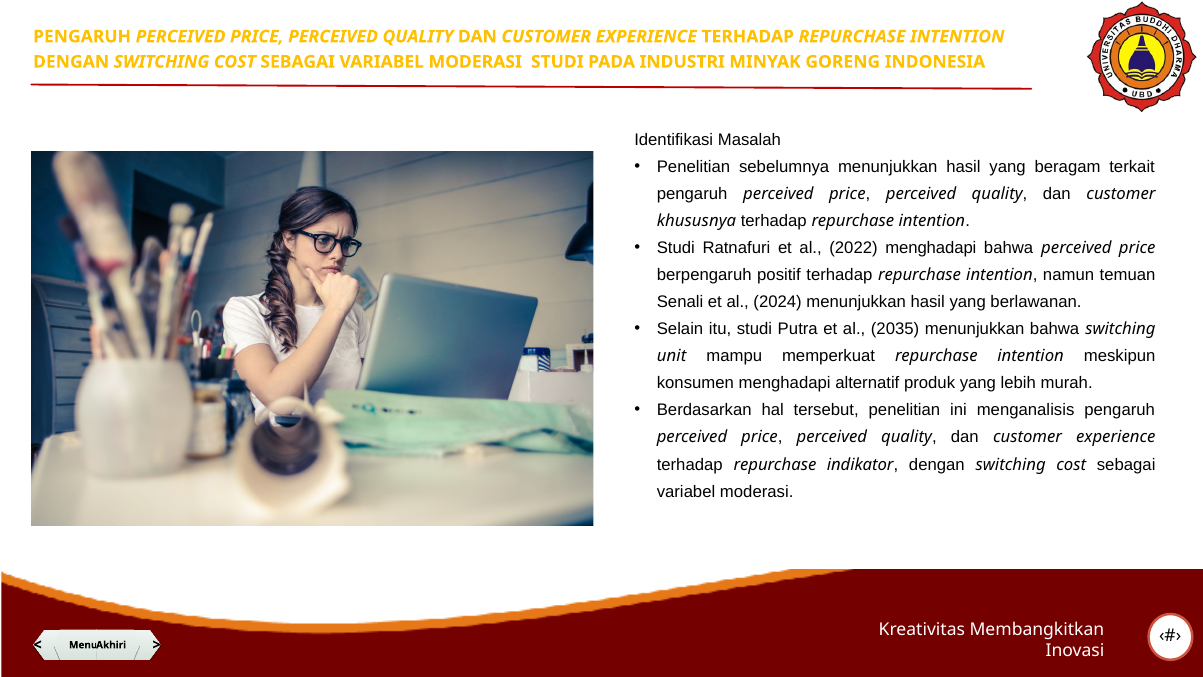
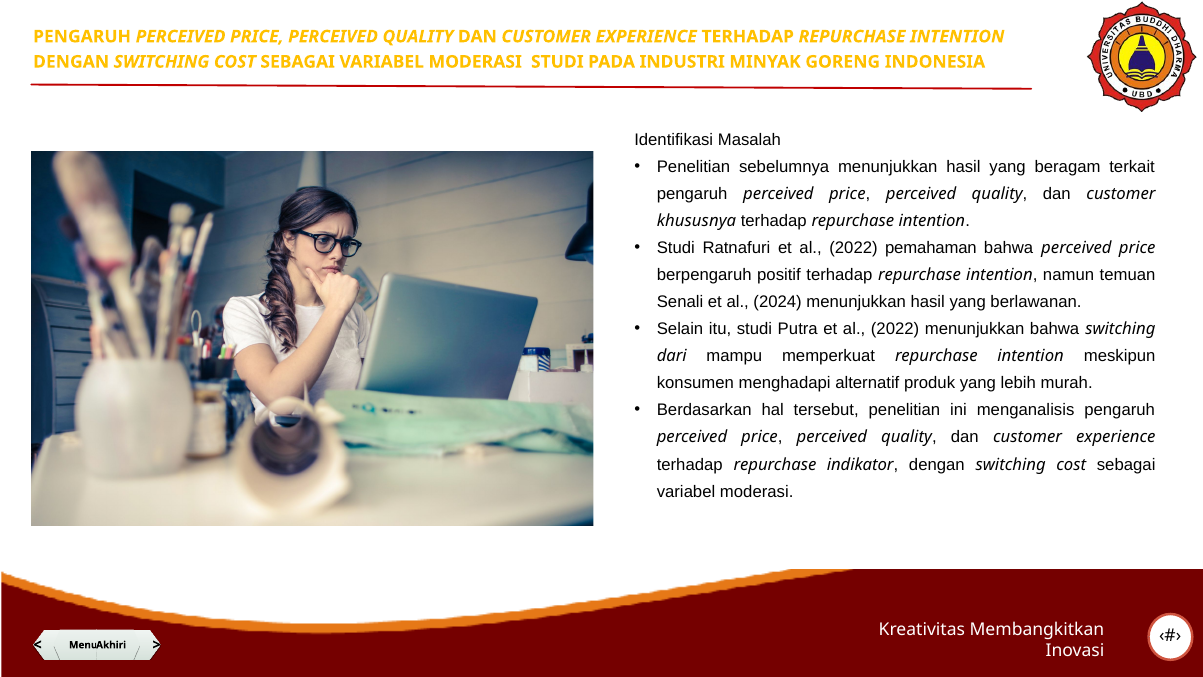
2022 menghadapi: menghadapi -> pemahaman (931, 248)
Putra et al 2035: 2035 -> 2022 (895, 329)
unit: unit -> dari (672, 356)
